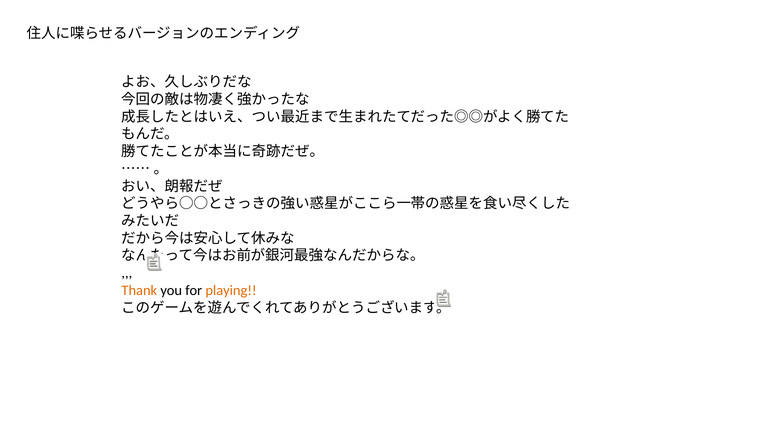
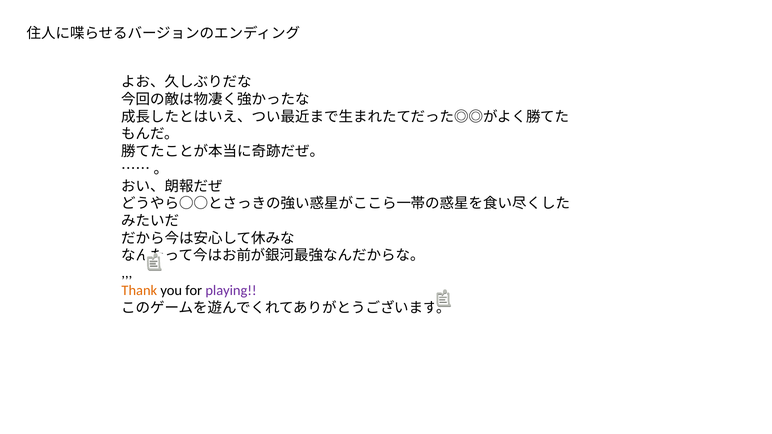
playing colour: orange -> purple (231, 291)
